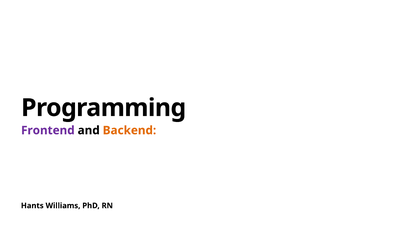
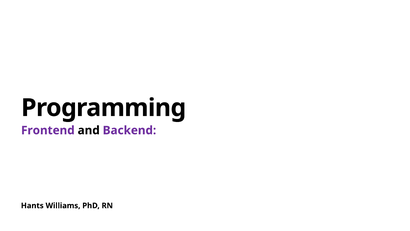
Backend colour: orange -> purple (129, 130)
